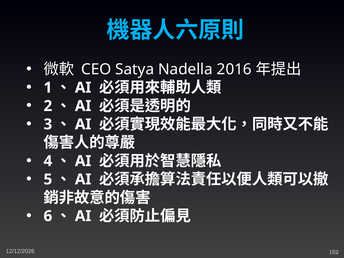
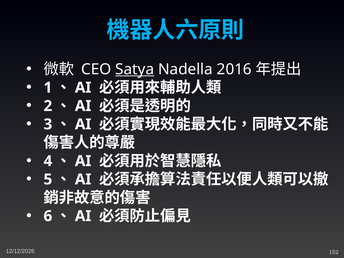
Satya underline: none -> present (135, 69)
